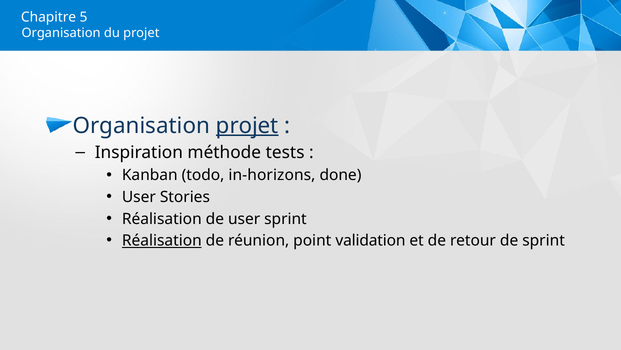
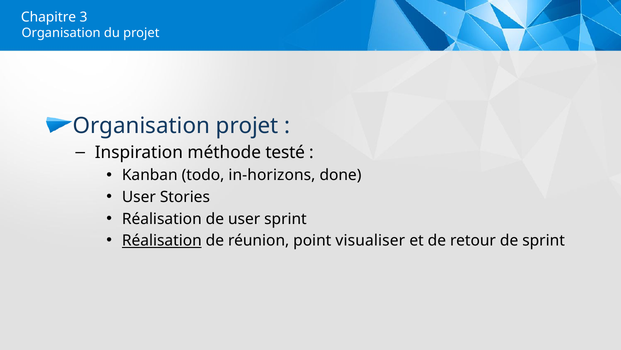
5: 5 -> 3 (83, 17)
projet underline: present -> none (247, 125)
tests: tests -> testé (285, 152)
validation: validation -> visualiser (370, 240)
